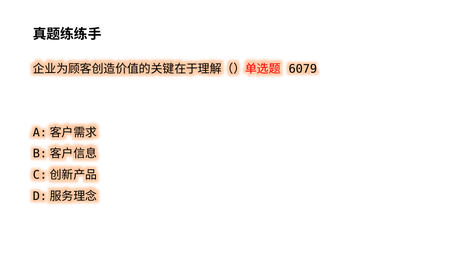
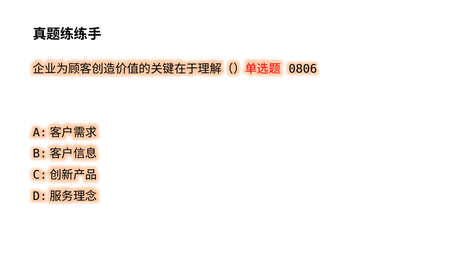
6079: 6079 -> 0806 (303, 69)
